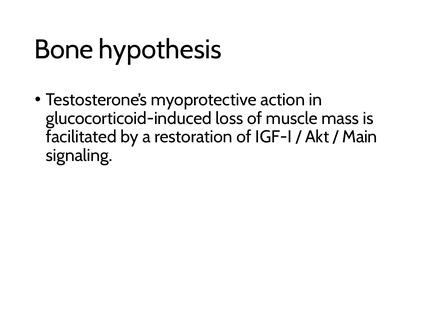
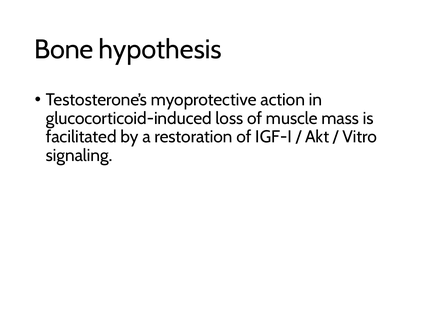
Main: Main -> Vitro (360, 137)
